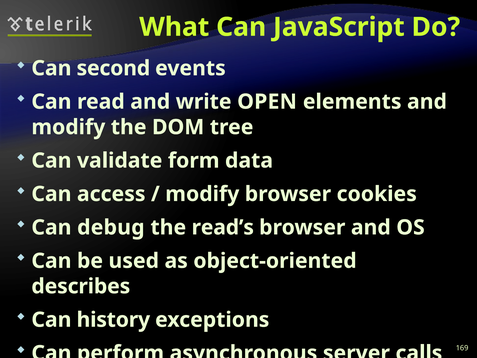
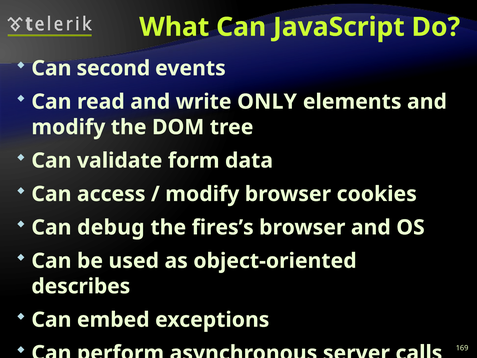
OPEN: OPEN -> ONLY (267, 102)
read’s: read’s -> fires’s (223, 227)
history: history -> embed (113, 320)
